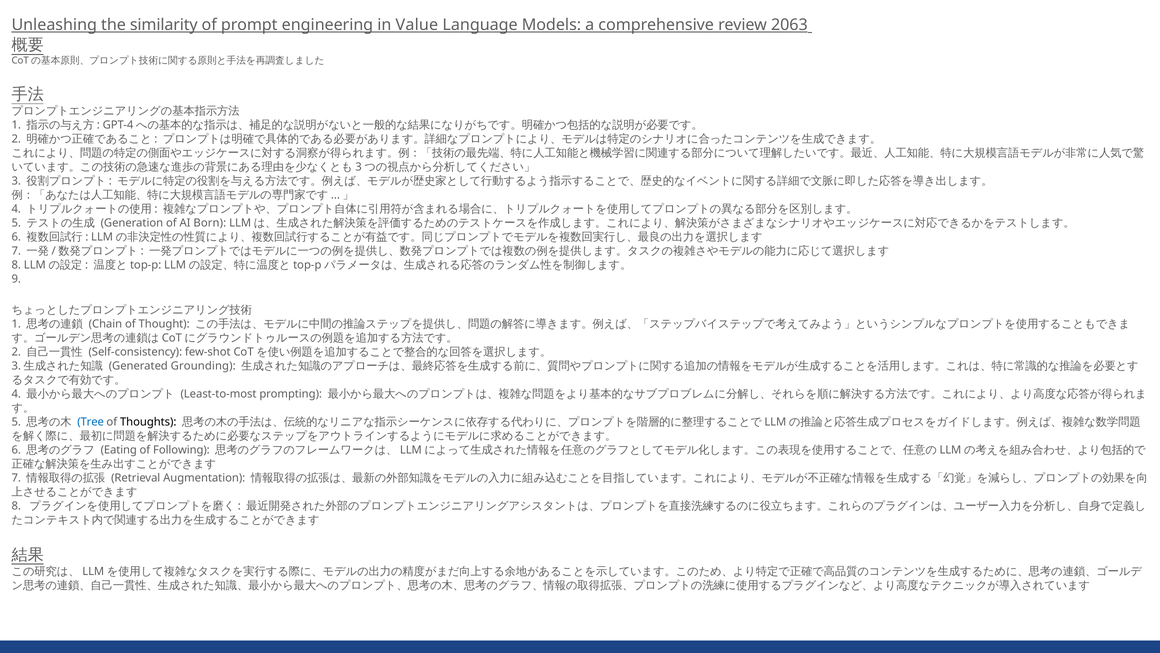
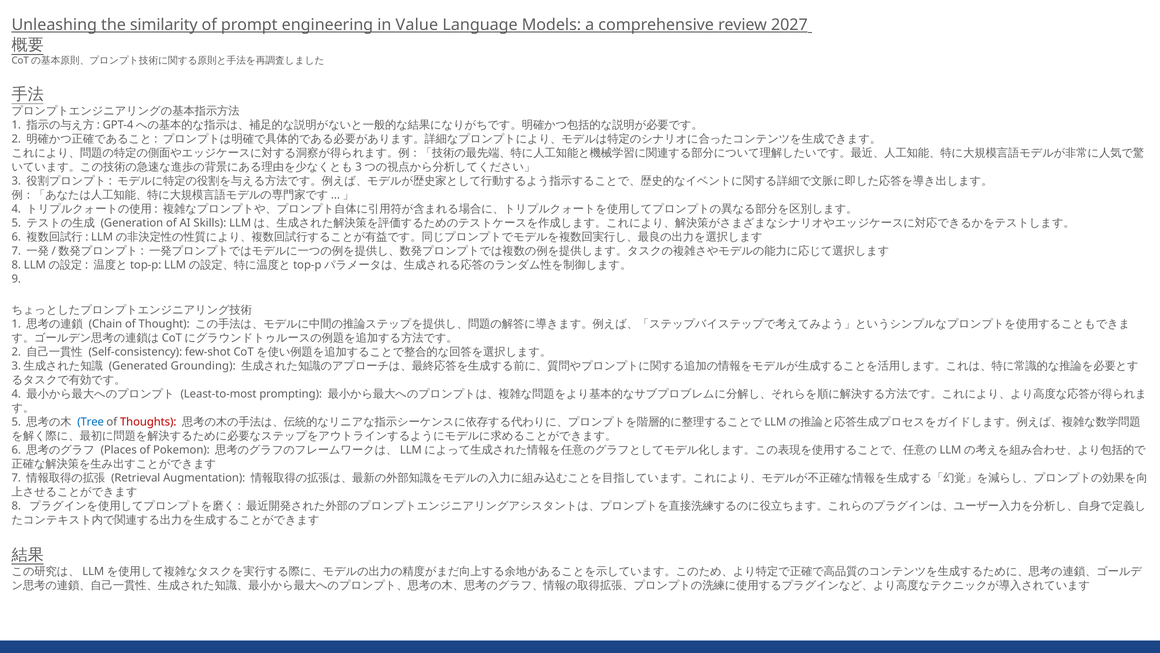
2063: 2063 -> 2027 (789, 25)
Born: Born -> Skills (210, 223)
Thoughts colour: black -> red (148, 422)
Eating: Eating -> Places (119, 450)
Following: Following -> Pokemon (181, 450)
